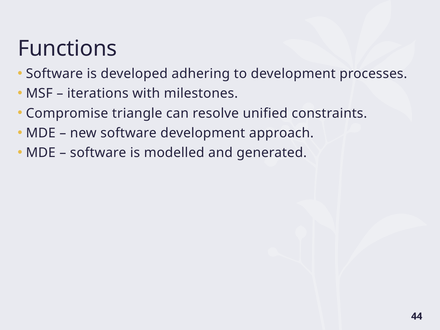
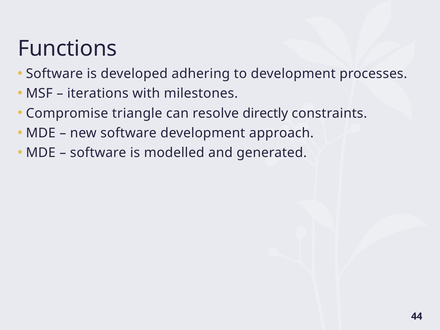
unified: unified -> directly (265, 113)
